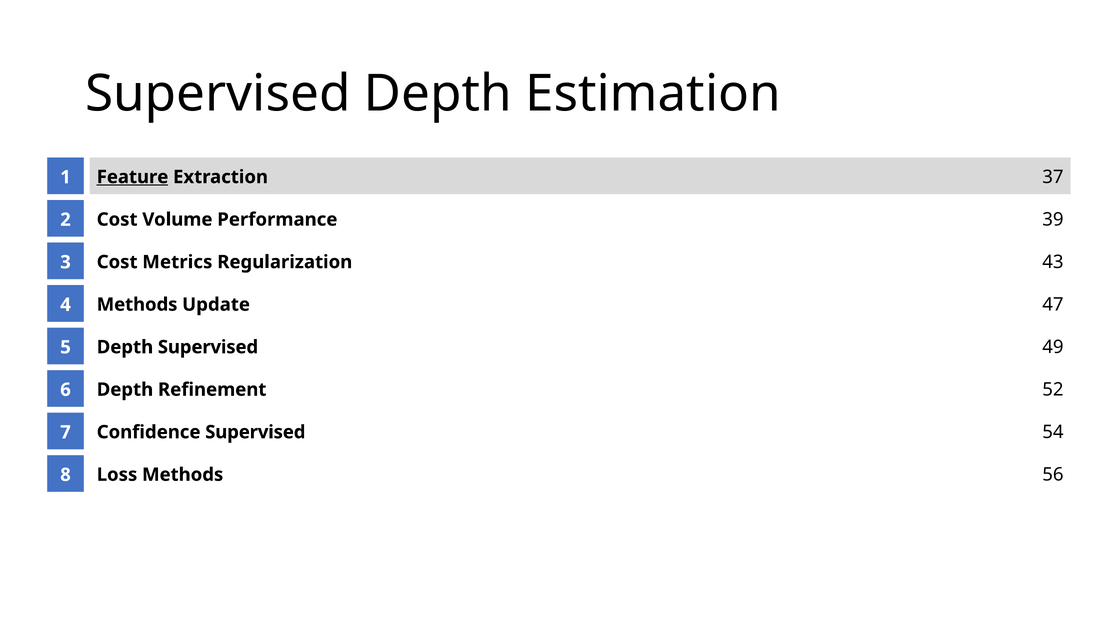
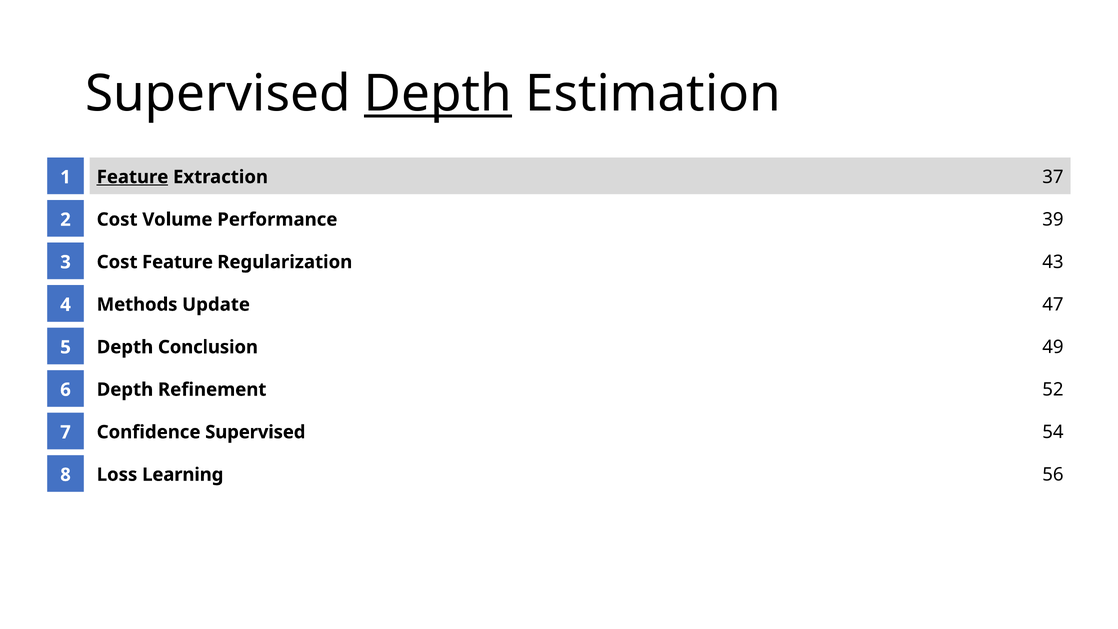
Depth underline: none -> present (438, 94)
Cost Metrics: Metrics -> Feature (177, 262)
Depth Supervised: Supervised -> Conclusion (208, 347)
Loss Methods: Methods -> Learning (183, 475)
